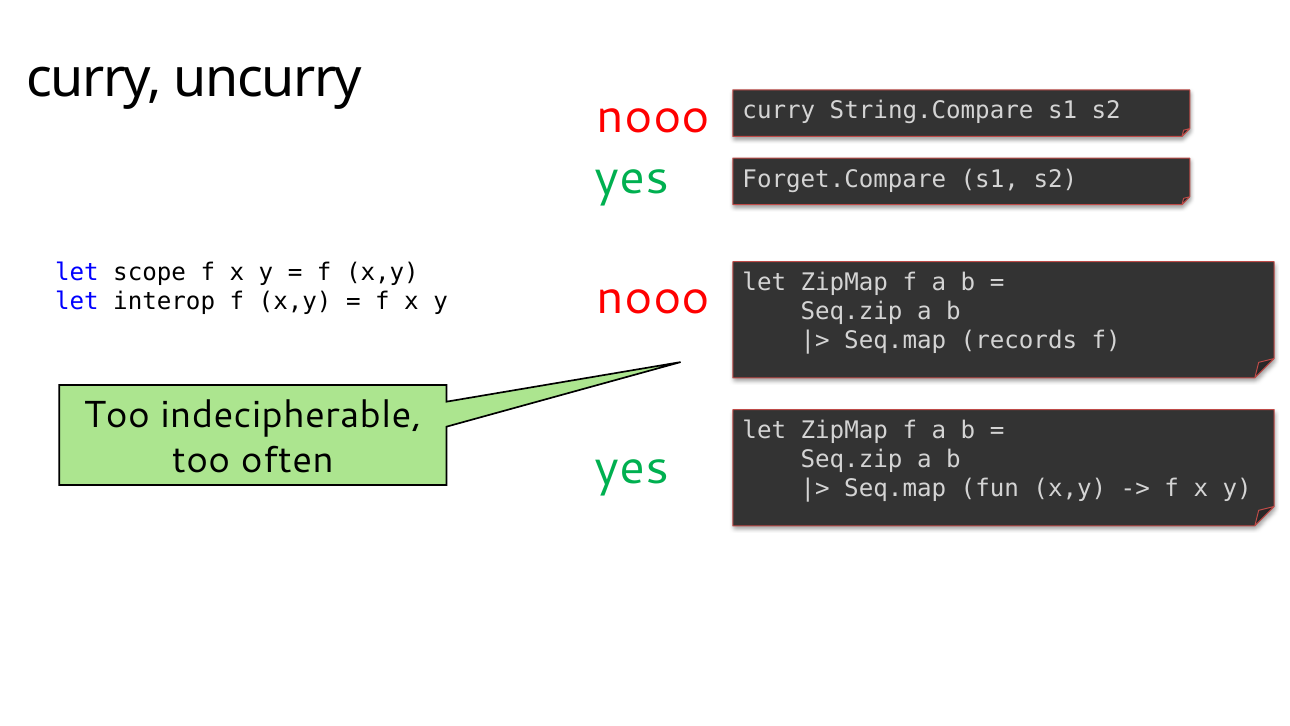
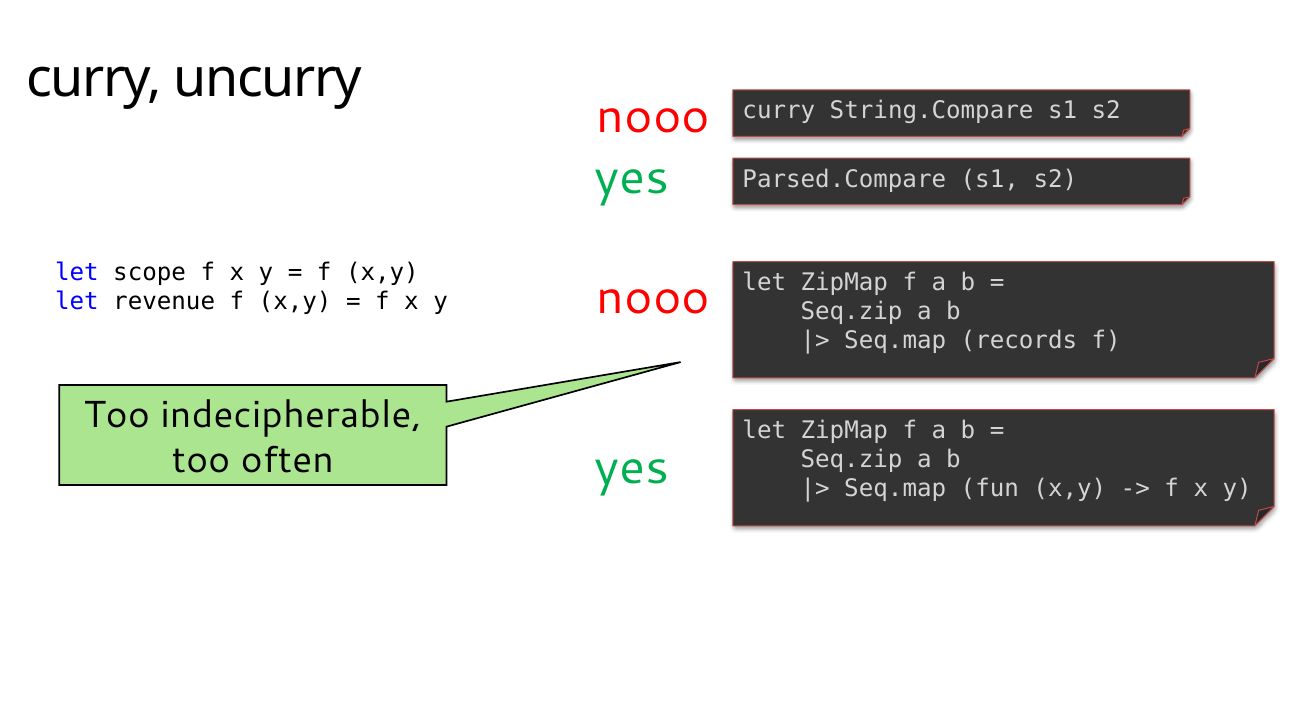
Forget.Compare: Forget.Compare -> Parsed.Compare (844, 179)
interop: interop -> revenue (164, 301)
